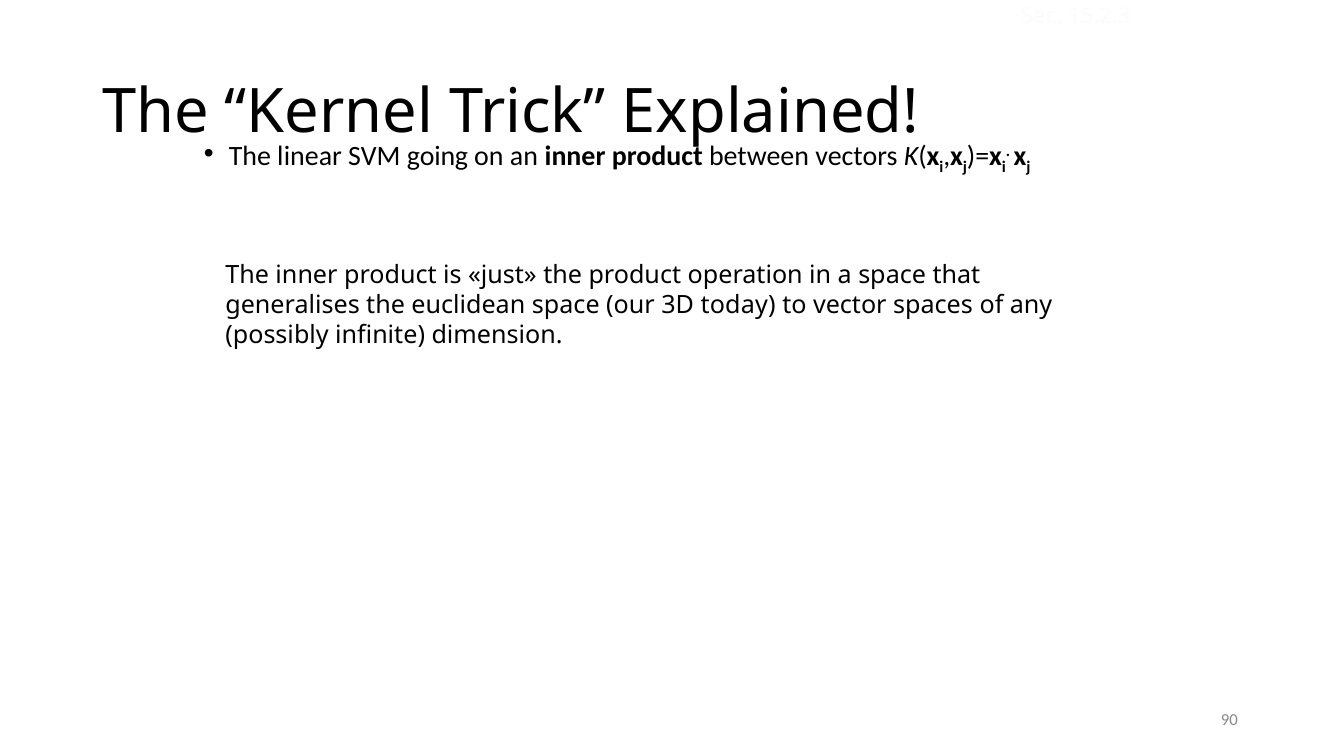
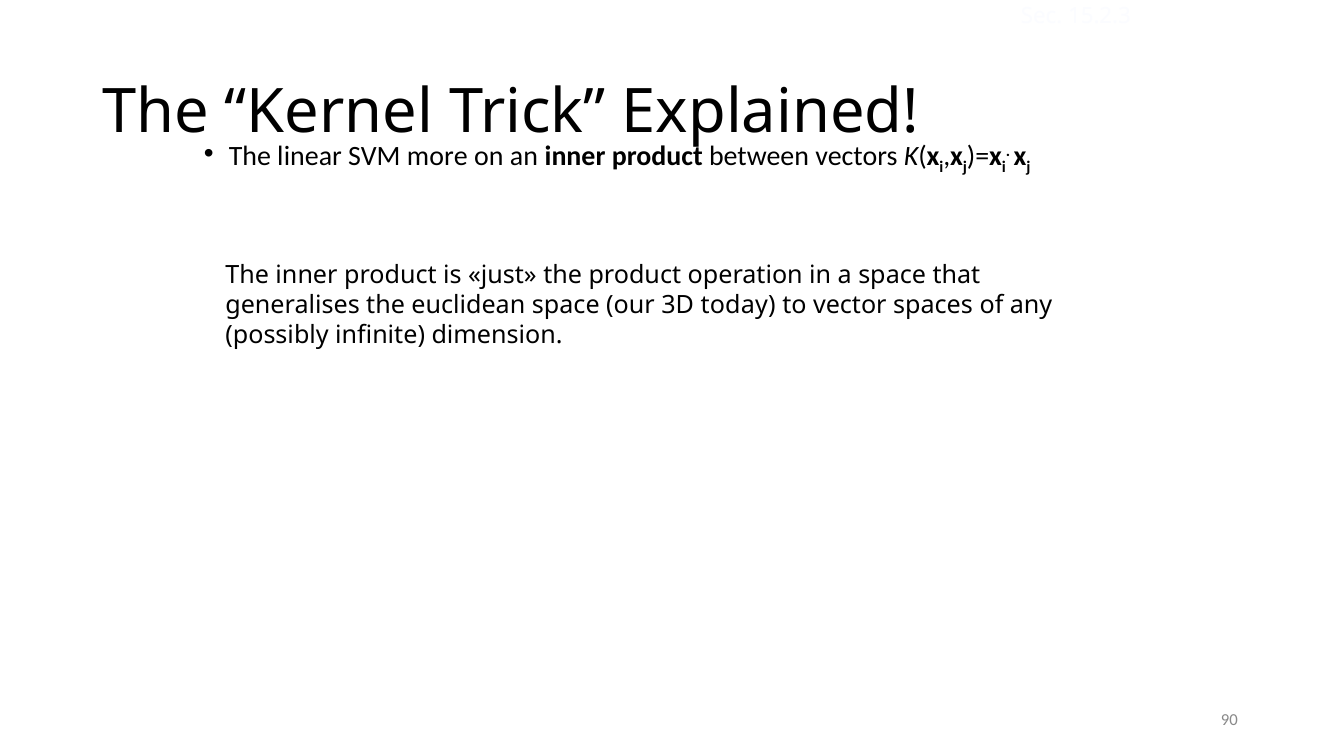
going: going -> more (437, 156)
